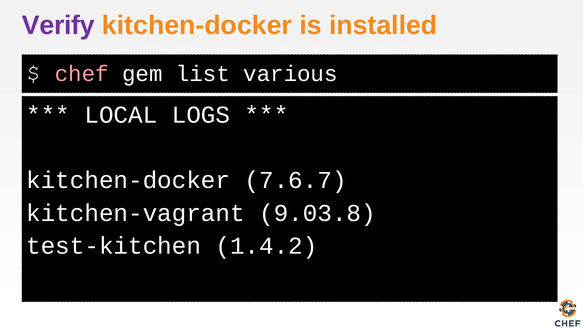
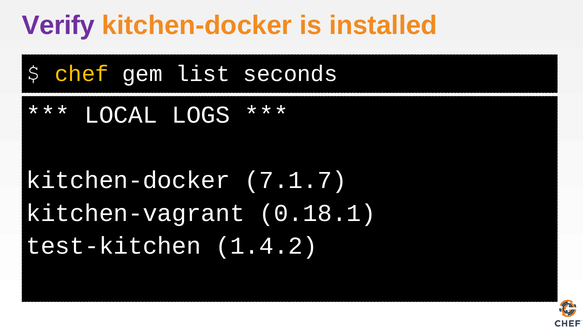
chef colour: pink -> yellow (82, 74)
various: various -> seconds (290, 74)
7.6.7: 7.6.7 -> 7.1.7 (296, 180)
9.03.8: 9.03.8 -> 0.18.1 (317, 213)
